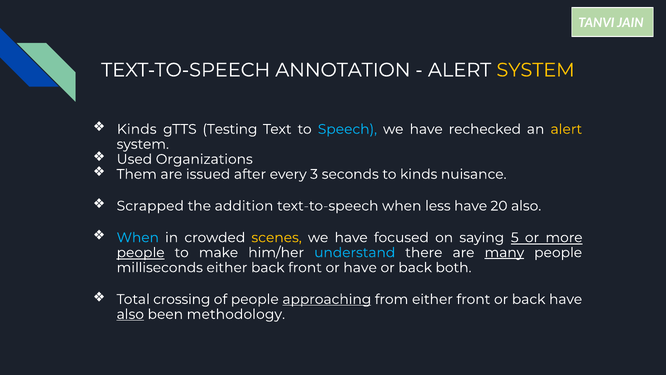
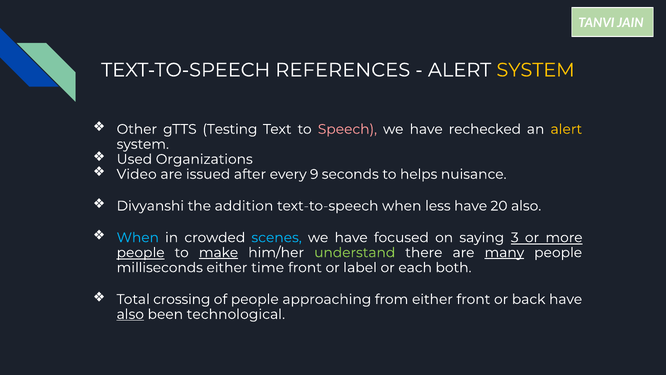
ANNOTATION: ANNOTATION -> REFERENCES (343, 70)
Kinds: Kinds -> Other (137, 129)
Speech colour: light blue -> pink (347, 129)
Them: Them -> Video (137, 174)
3: 3 -> 9 (314, 174)
to kinds: kinds -> helps (419, 174)
Scrapped: Scrapped -> Divyanshi (150, 206)
scenes colour: yellow -> light blue (277, 237)
5: 5 -> 3 (515, 237)
make underline: none -> present (219, 252)
understand colour: light blue -> light green (355, 252)
either back: back -> time (268, 267)
or have: have -> label (360, 267)
back: back -> each (415, 267)
approaching underline: present -> none (327, 299)
methodology: methodology -> technological (236, 314)
